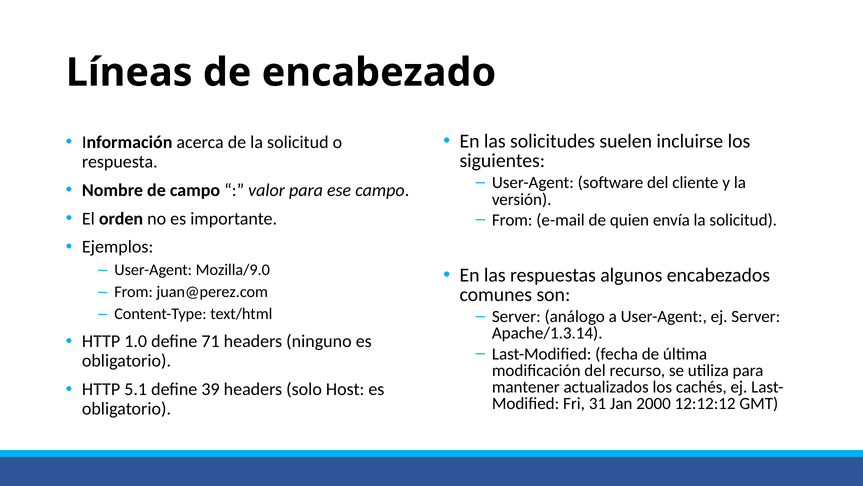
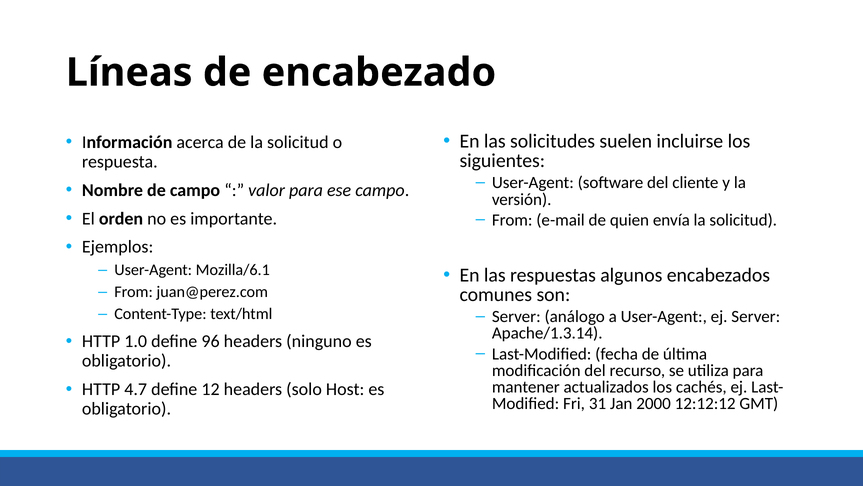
Mozilla/9.0: Mozilla/9.0 -> Mozilla/6.1 (233, 270)
71: 71 -> 96 (211, 341)
5.1: 5.1 -> 4.7 (136, 389)
39: 39 -> 12 (211, 389)
